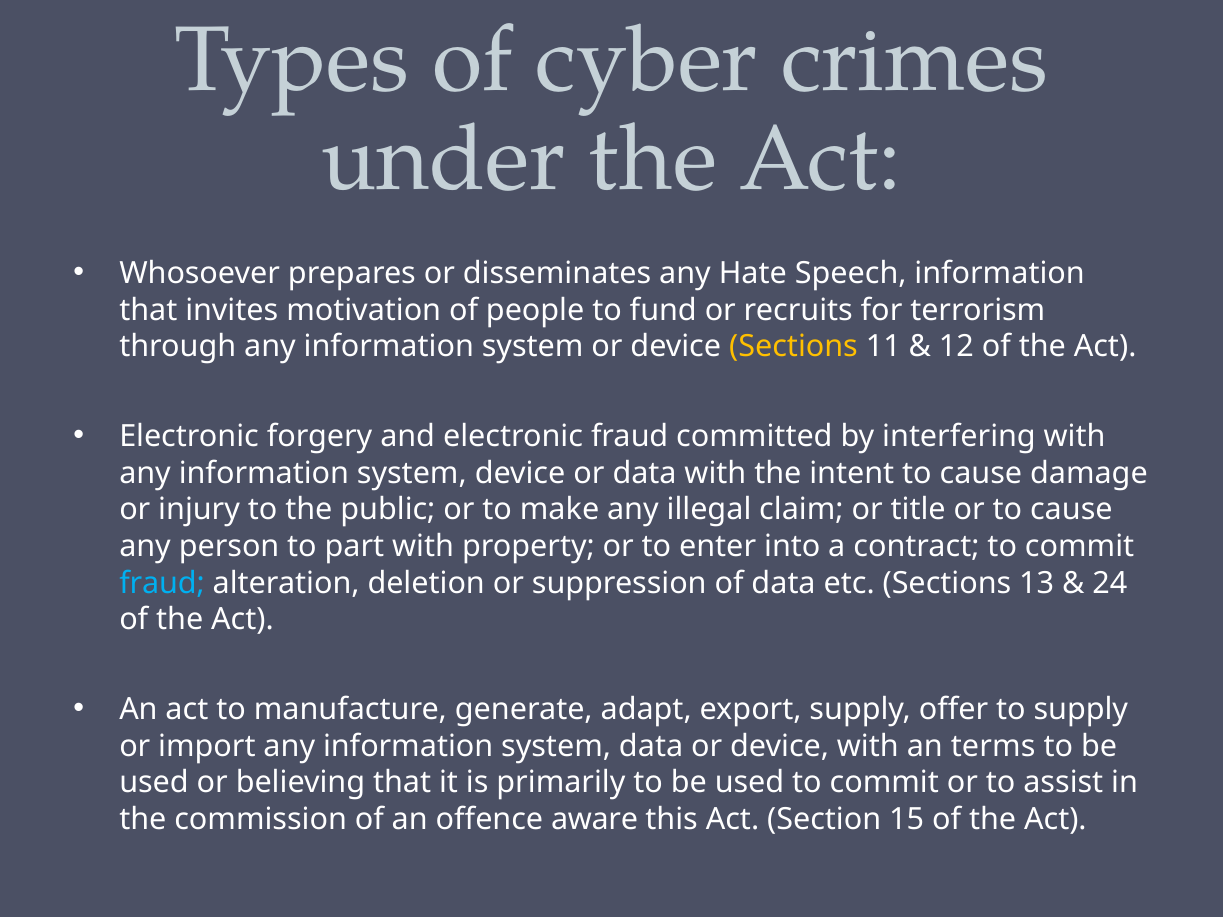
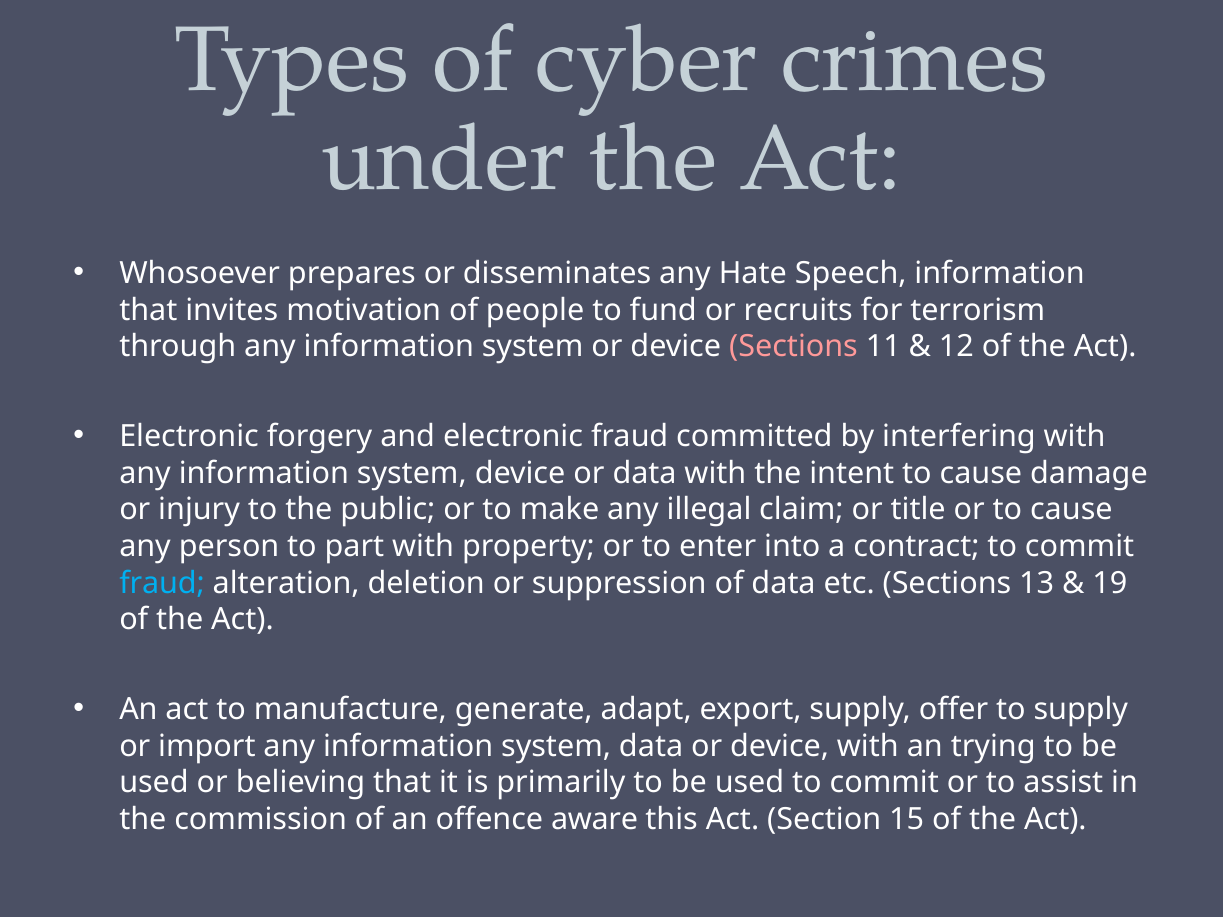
Sections colour: yellow -> pink (794, 347)
24: 24 -> 19 (1110, 583)
terms: terms -> trying (993, 746)
